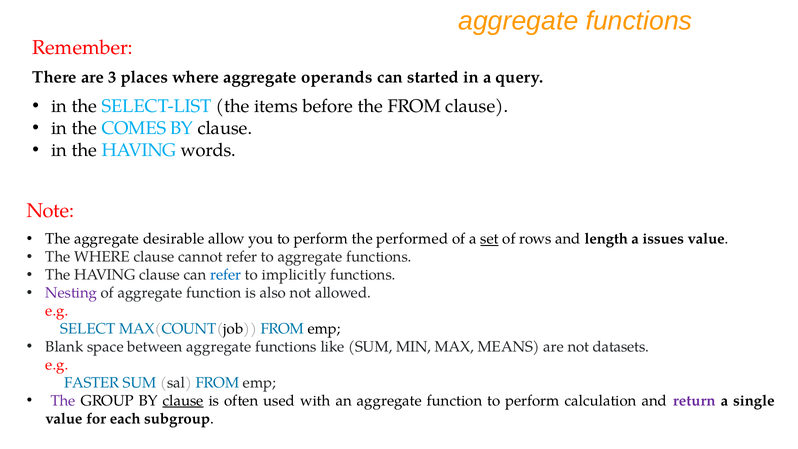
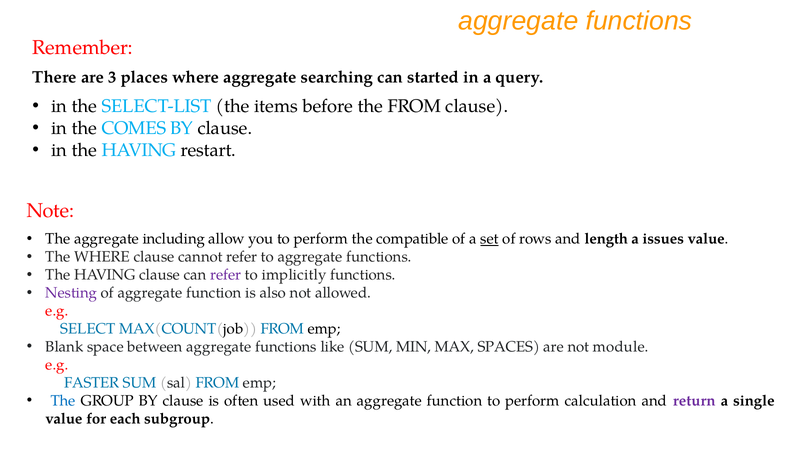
operands: operands -> searching (337, 77)
words: words -> restart (208, 150)
desirable: desirable -> including (174, 239)
performed: performed -> compatible (413, 239)
refer colour: blue -> purple (226, 275)
MEANS: MEANS -> SPACES (509, 347)
datasets: datasets -> module (621, 347)
The colour: purple -> blue (63, 401)
clause underline: present -> none (183, 401)
